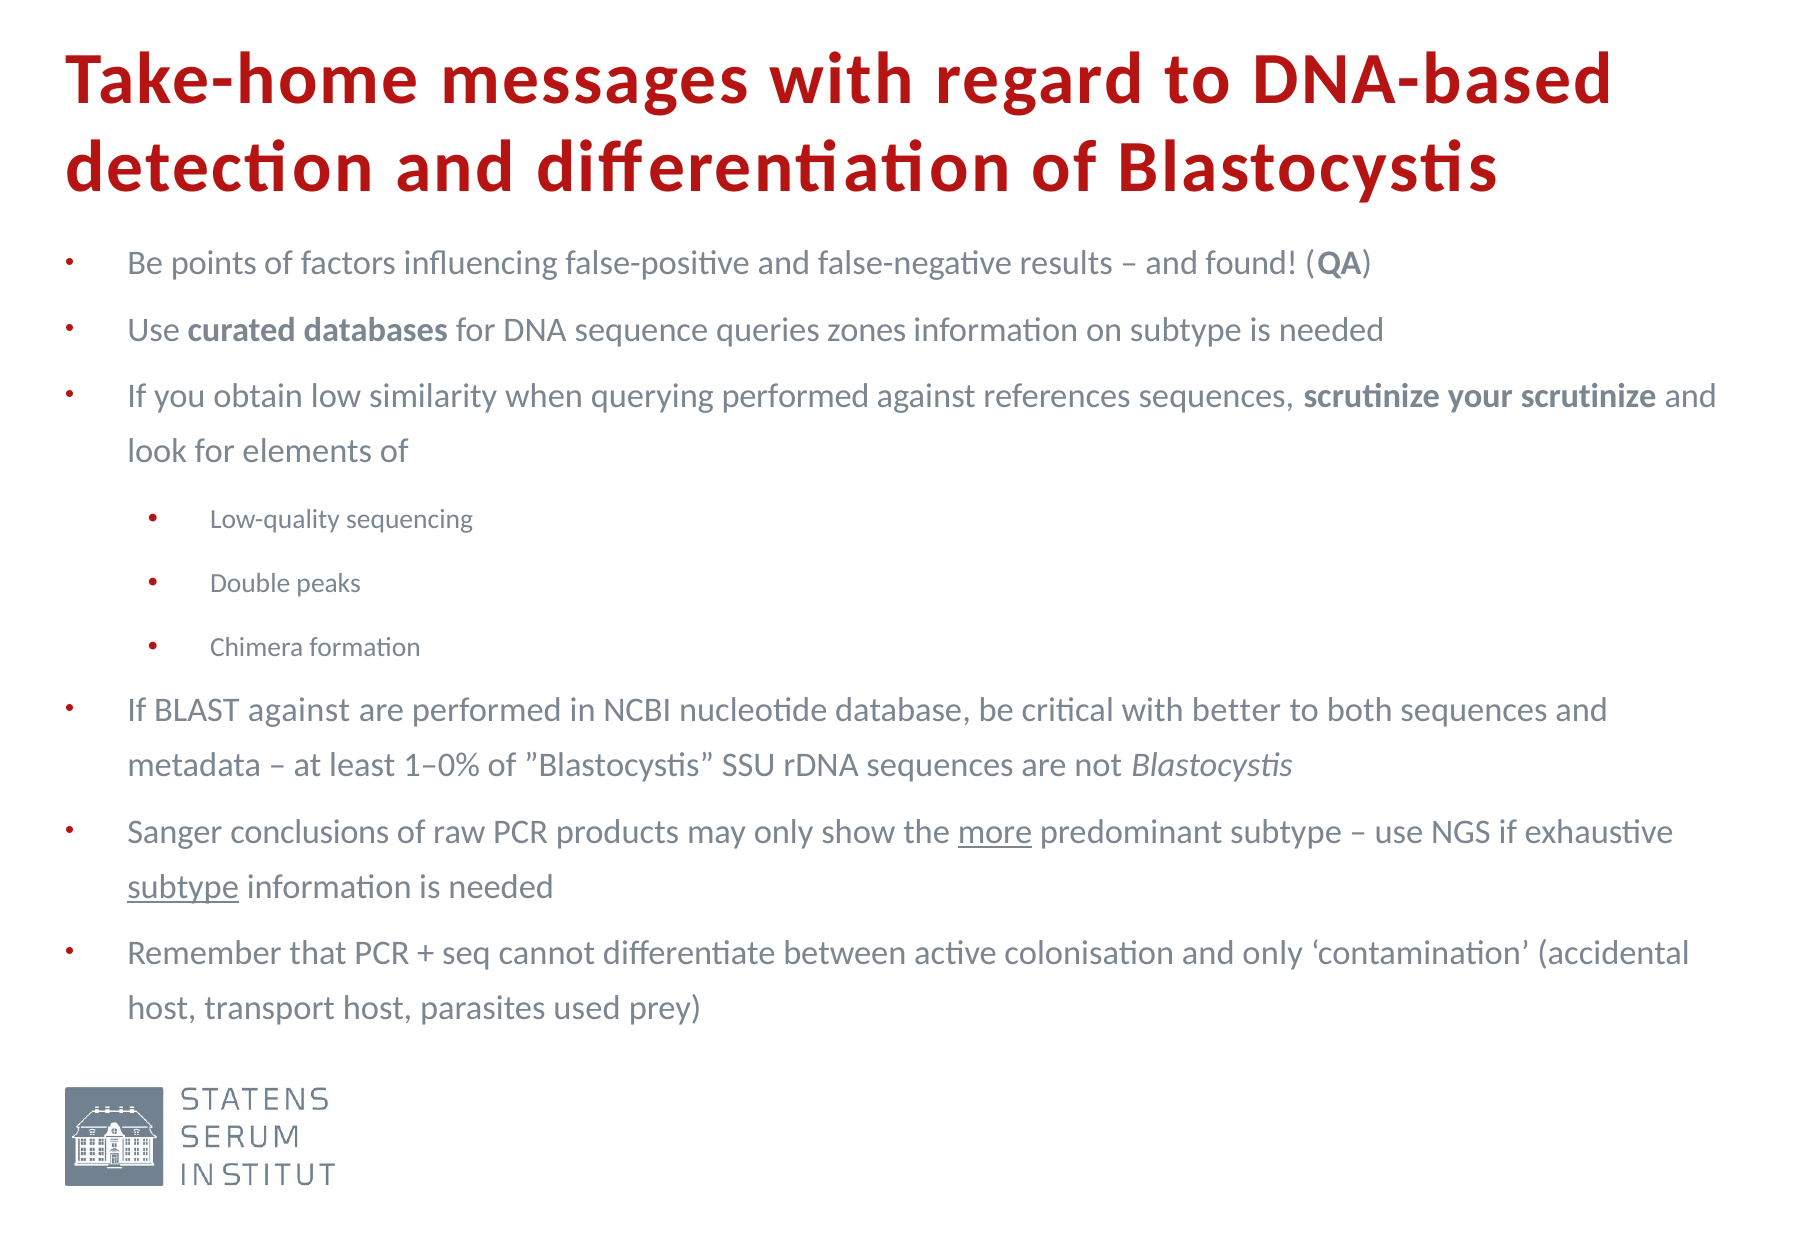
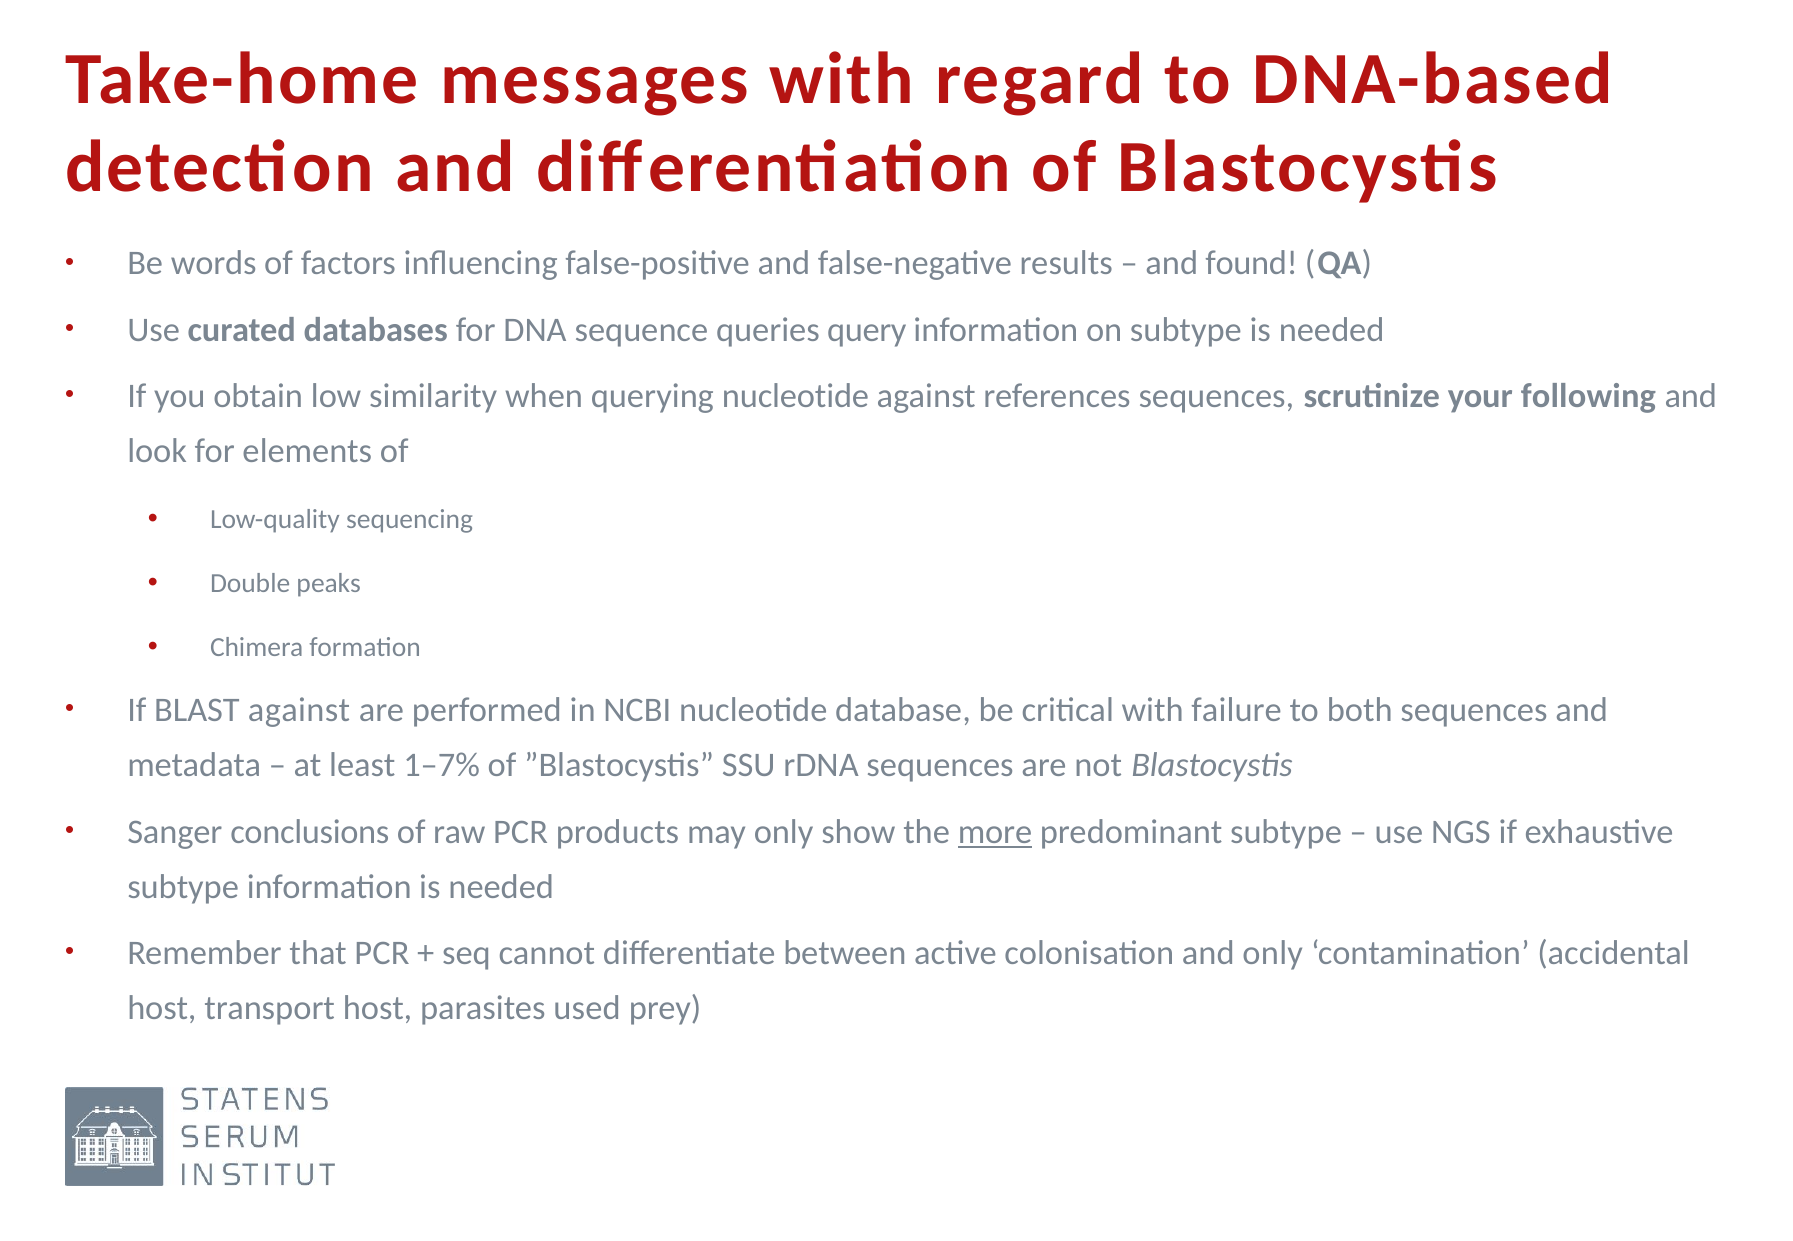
points: points -> words (214, 264)
zones: zones -> query (867, 330)
querying performed: performed -> nucleotide (795, 396)
your scrutinize: scrutinize -> following (1588, 396)
better: better -> failure (1237, 711)
1–0%: 1–0% -> 1–7% (442, 766)
subtype underline: present -> none (183, 887)
